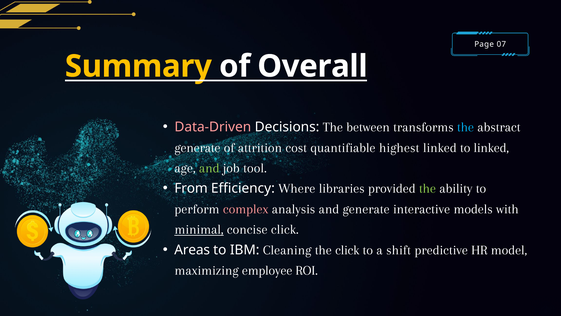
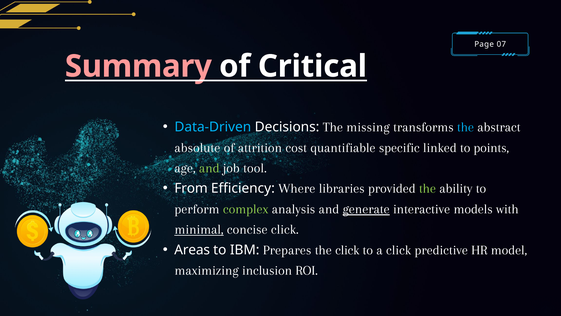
Summary colour: yellow -> pink (138, 66)
Overall: Overall -> Critical (312, 66)
Data-Driven colour: pink -> light blue (213, 127)
between: between -> missing (368, 127)
generate: generate -> absolute (197, 147)
highest: highest -> specific (399, 147)
to linked: linked -> points (491, 147)
complex colour: pink -> light green (246, 209)
generate underline: none -> present (366, 209)
Cleaning: Cleaning -> Prepares (287, 250)
a shift: shift -> click (399, 250)
employee: employee -> inclusion (267, 270)
